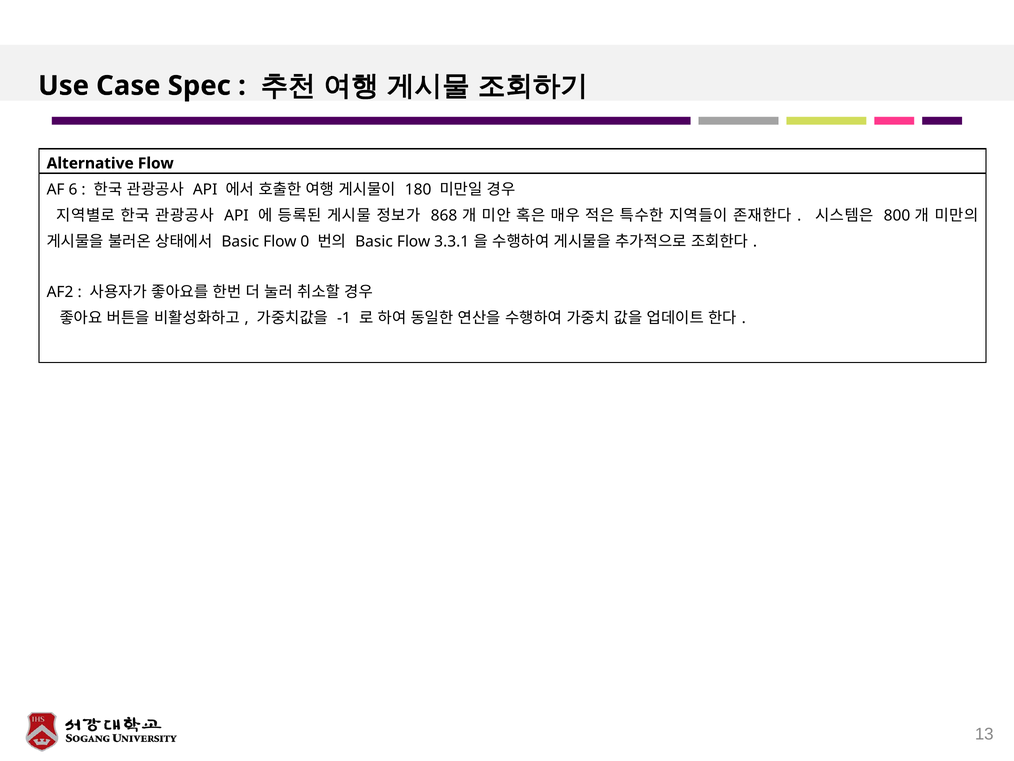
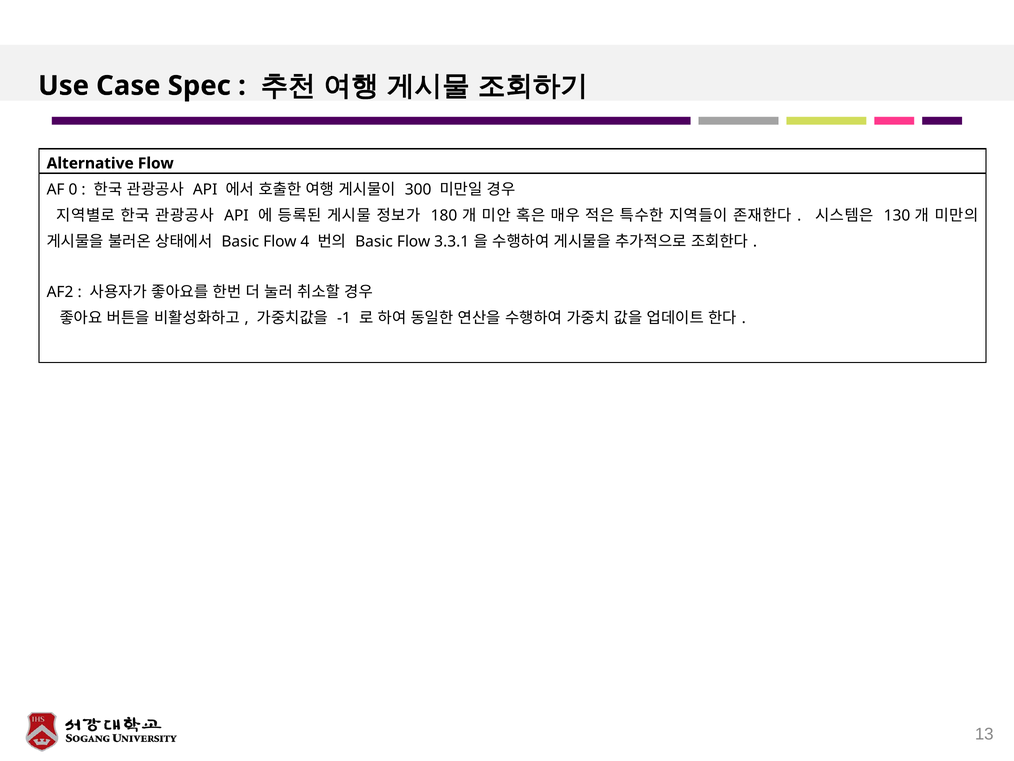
6: 6 -> 0 (73, 189)
180: 180 -> 300 (418, 189)
868: 868 -> 180 (444, 215)
800: 800 -> 130 (897, 215)
0: 0 -> 4 (305, 241)
